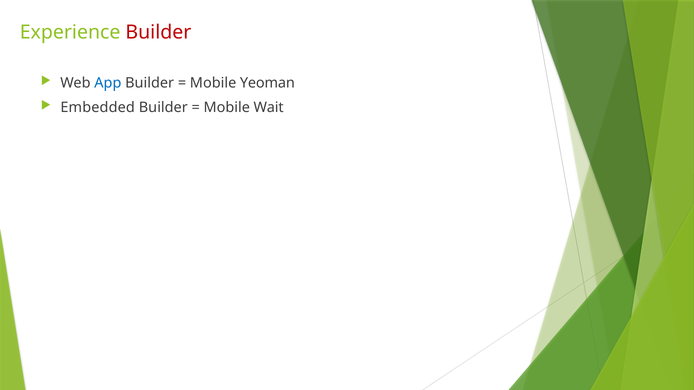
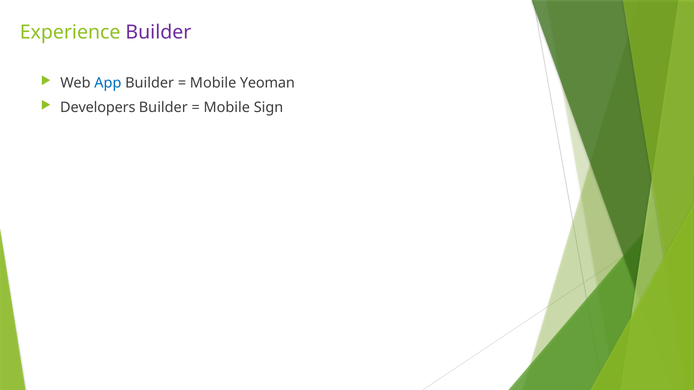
Builder colour: red -> purple (158, 32)
Embedded: Embedded -> Developers (98, 108)
Wait: Wait -> Sign (269, 108)
